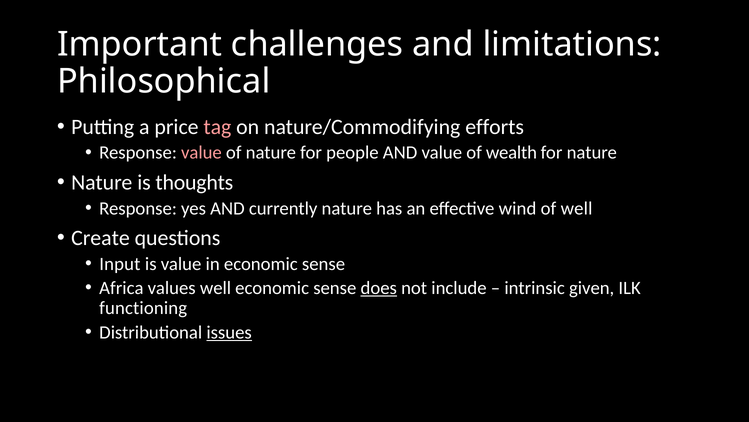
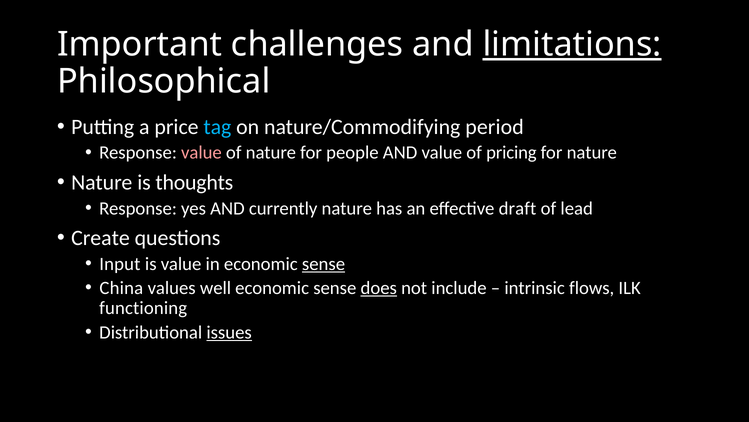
limitations underline: none -> present (572, 44)
tag colour: pink -> light blue (217, 127)
efforts: efforts -> period (495, 127)
wealth: wealth -> pricing (511, 152)
wind: wind -> draft (518, 208)
of well: well -> lead (577, 208)
sense underline: none -> present (324, 263)
Africa: Africa -> China (121, 288)
given: given -> flows (592, 288)
